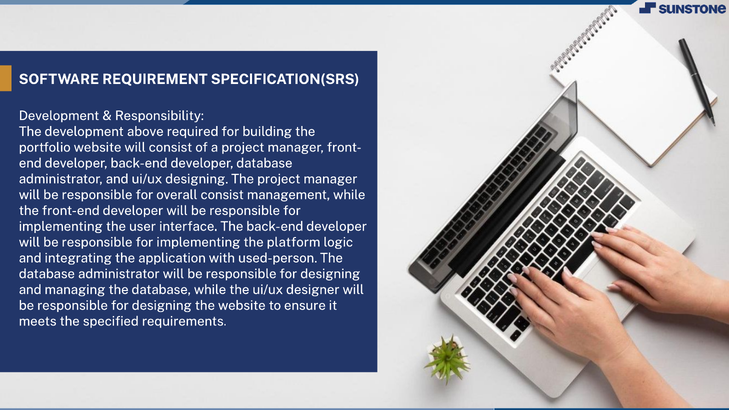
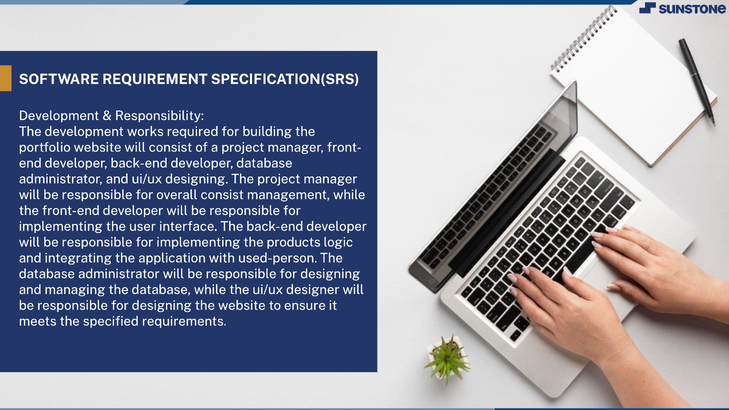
above: above -> works (145, 132)
platform: platform -> products (294, 242)
